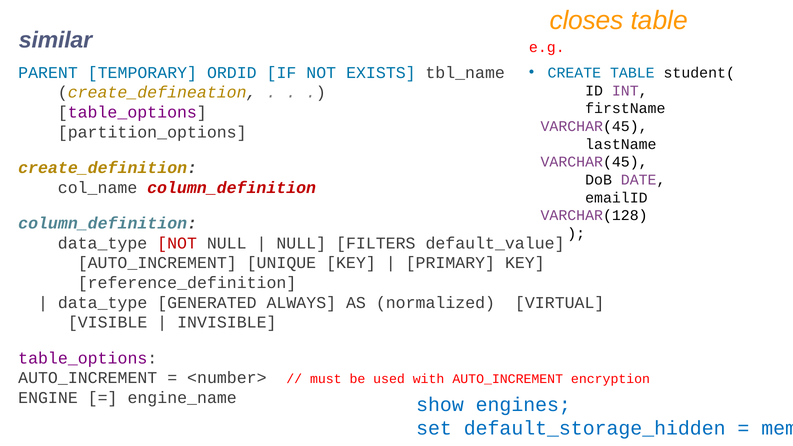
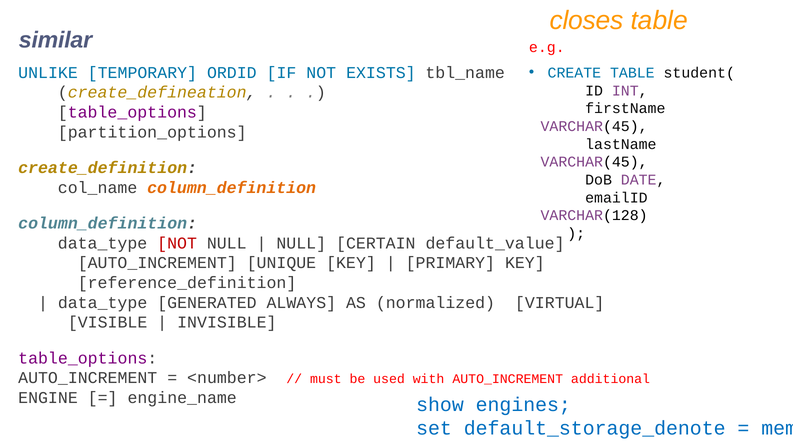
PARENT: PARENT -> UNLIKE (48, 73)
column_definition colour: red -> orange (232, 188)
FILTERS: FILTERS -> CERTAIN (376, 243)
encryption: encryption -> additional (611, 379)
default_storage_hidden: default_storage_hidden -> default_storage_denote (595, 428)
